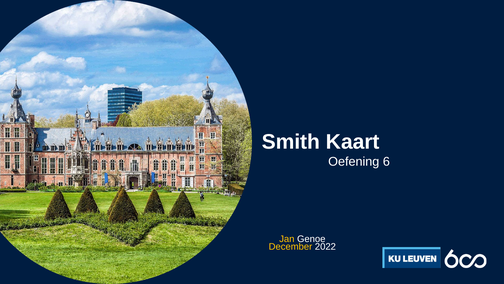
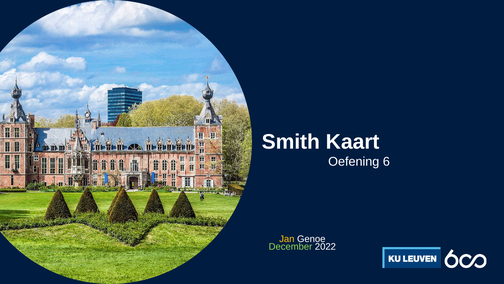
December colour: yellow -> light green (291, 246)
